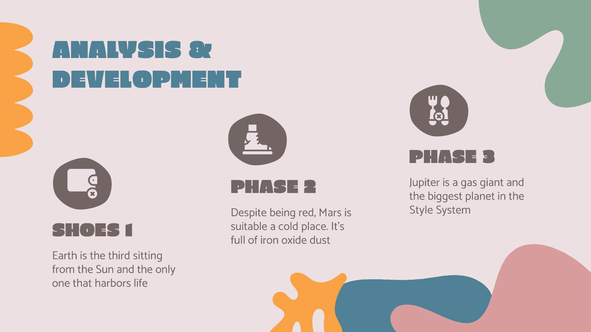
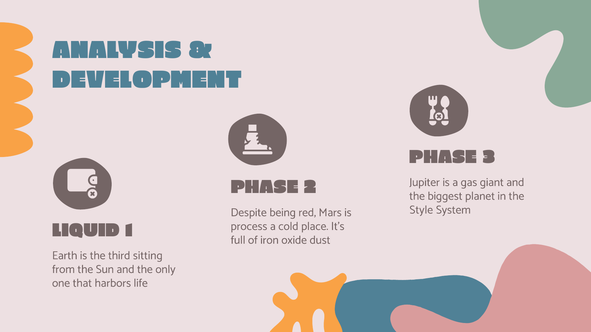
suitable: suitable -> process (249, 226)
SHOES: SHOES -> LIQUID (86, 230)
